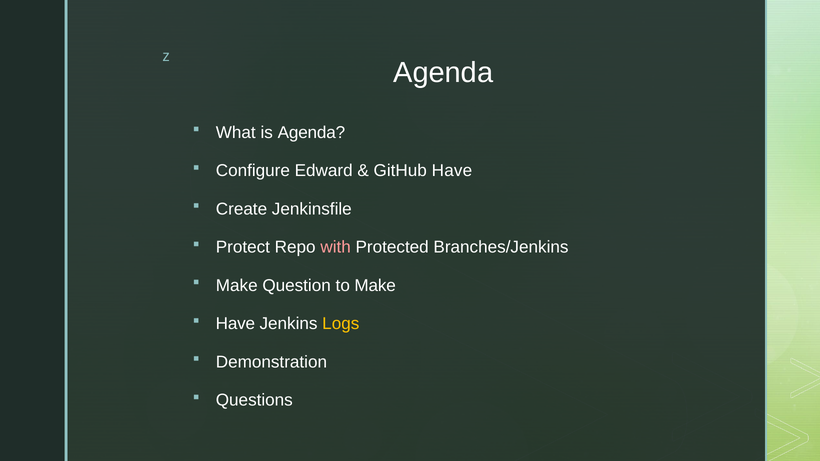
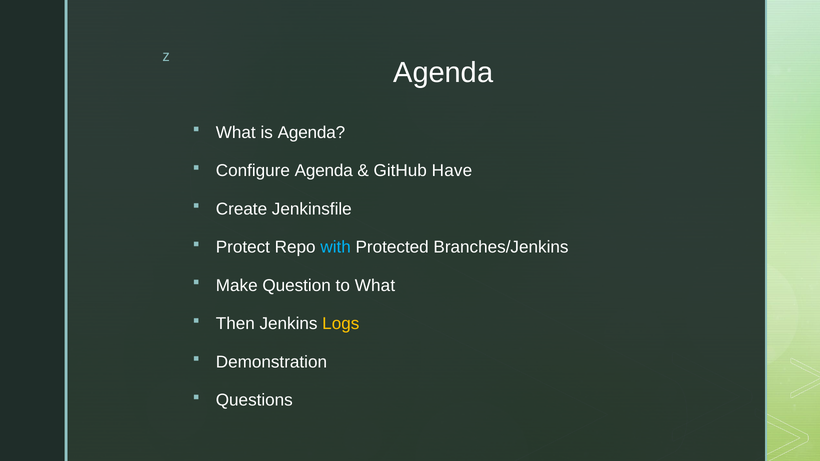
Configure Edward: Edward -> Agenda (324, 171)
with colour: pink -> light blue (336, 247)
to Make: Make -> What (375, 286)
Have: Have -> Then (235, 324)
